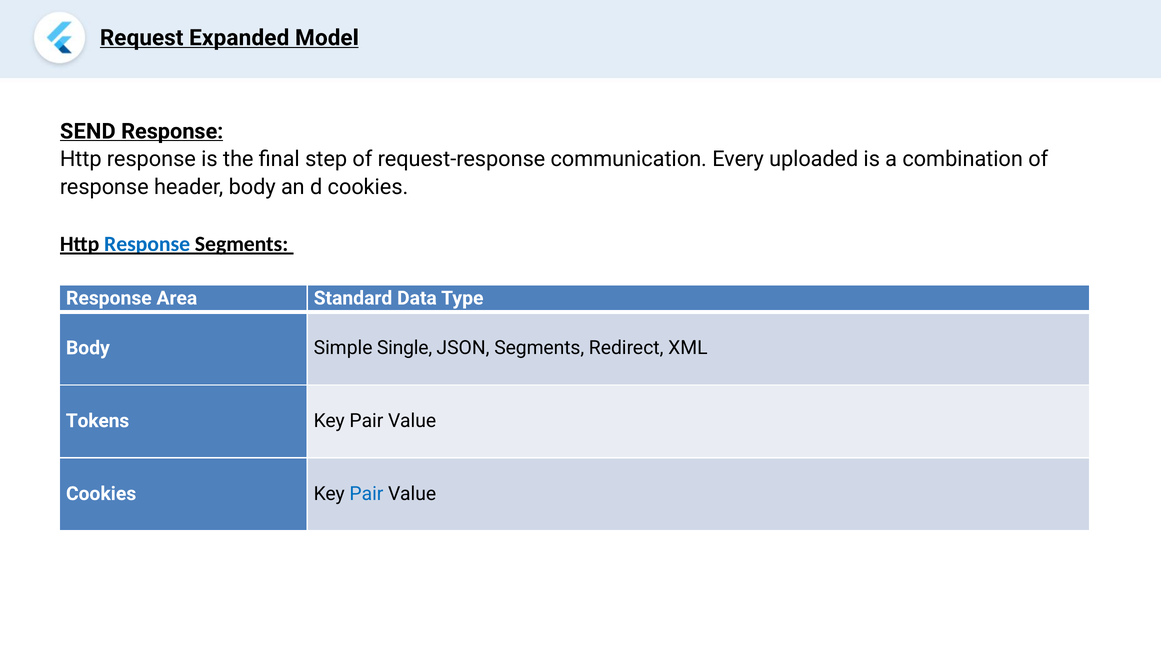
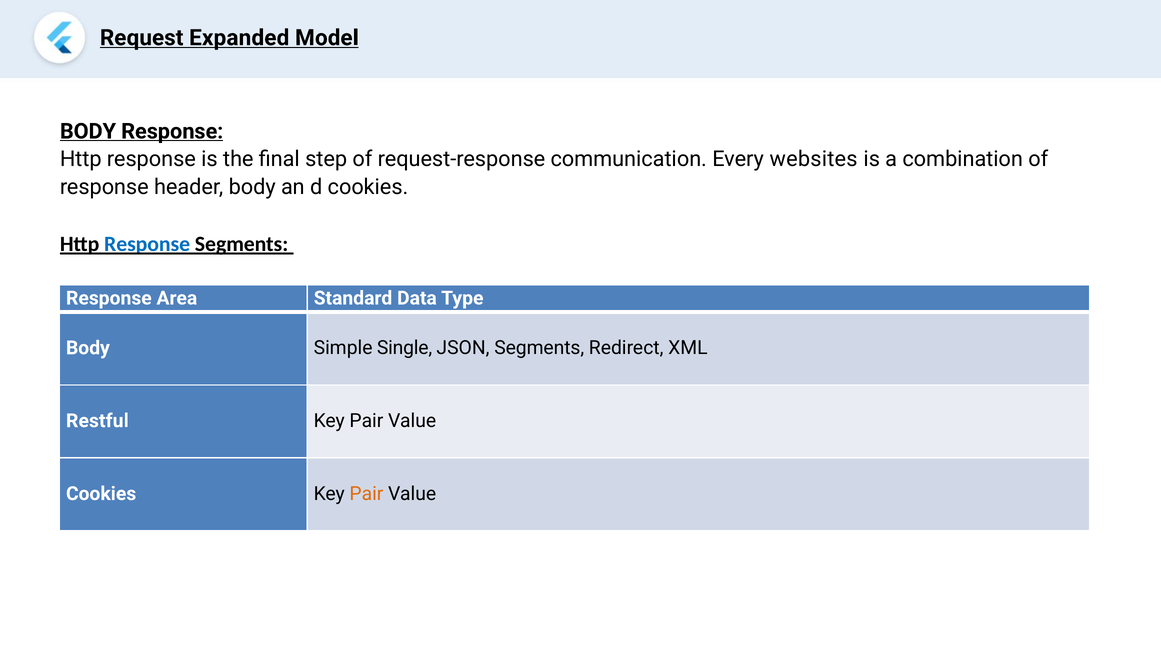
SEND: SEND -> BODY (88, 131)
uploaded: uploaded -> websites (814, 159)
Tokens: Tokens -> Restful (97, 421)
Pair colour: blue -> orange (366, 494)
